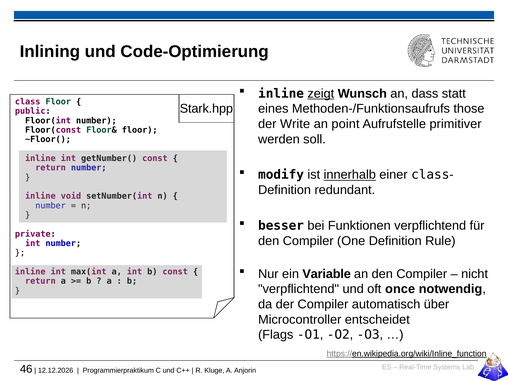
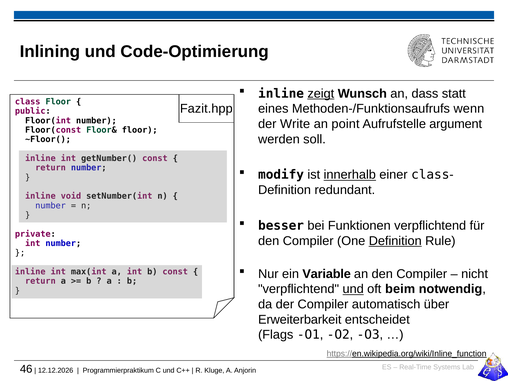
Stark.hpp: Stark.hpp -> Fazit.hpp (206, 109)
those: those -> wenn (469, 109)
primitiver: primitiver -> argument (456, 124)
Definition underline: none -> present (395, 241)
und underline: none -> present (353, 289)
once: once -> beim (400, 289)
Microcontroller: Microcontroller -> Erweiterbarkeit (300, 320)
